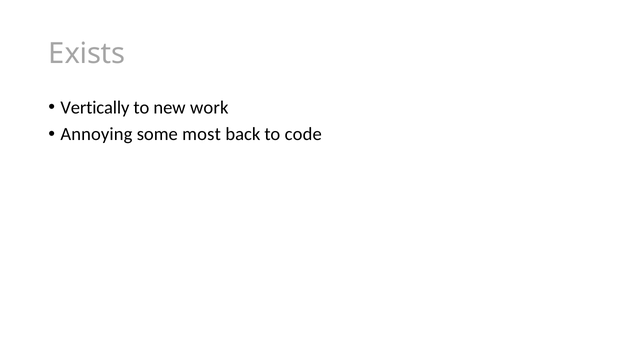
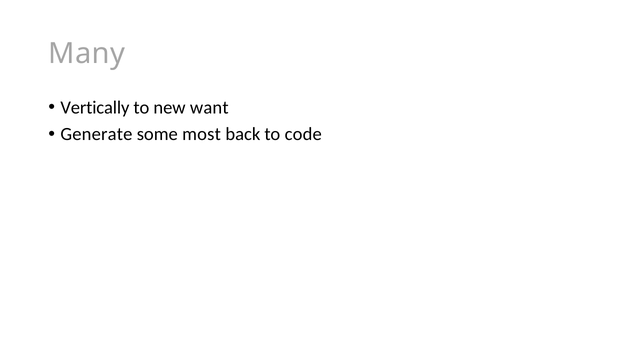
Exists: Exists -> Many (87, 53)
work: work -> want (209, 107)
Annoying: Annoying -> Generate (96, 134)
